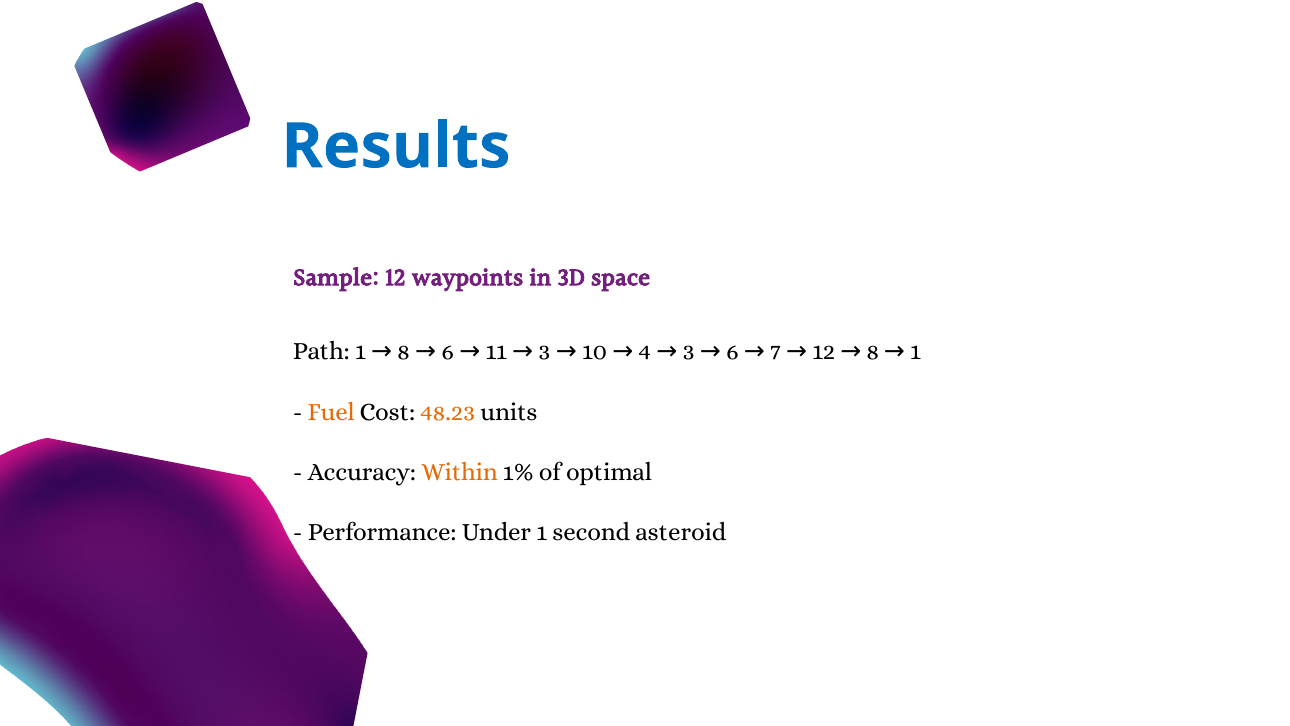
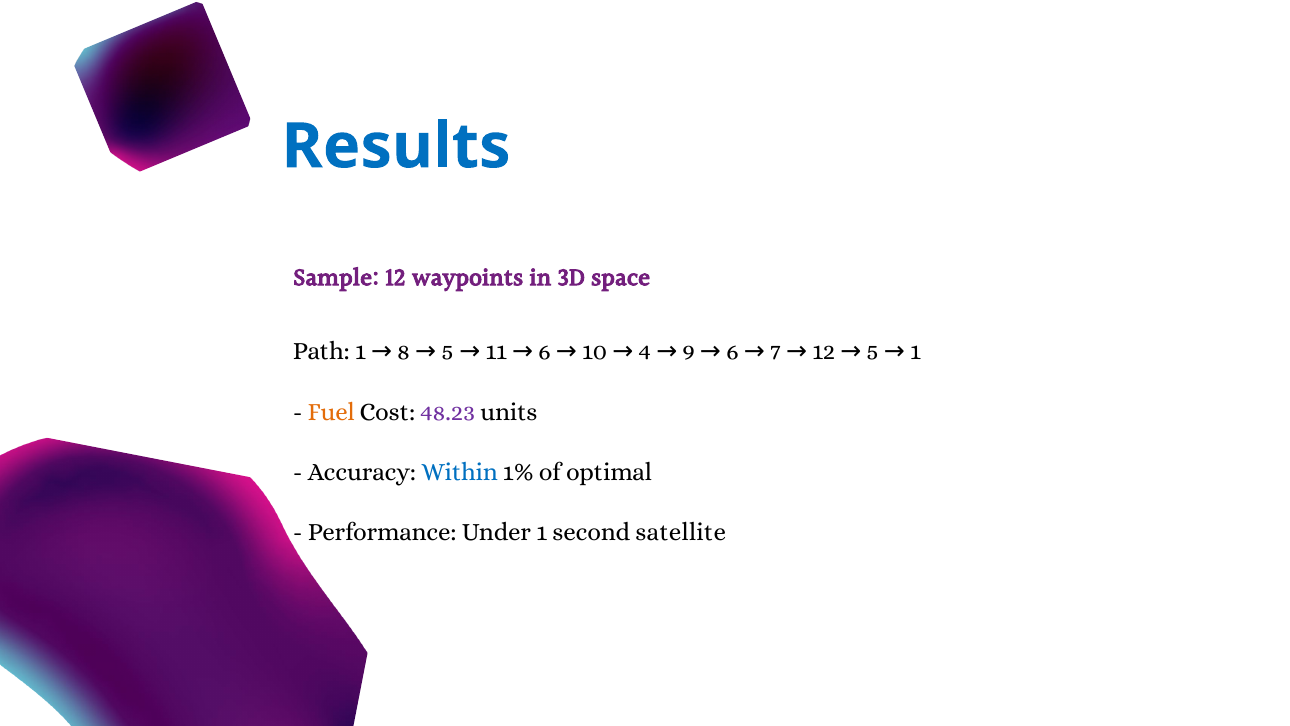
8 6: 6 -> 5 (448, 351)
11 3: 3 -> 6 (545, 351)
4 3: 3 -> 9 (689, 351)
12 8: 8 -> 5 (873, 351)
48.23 colour: orange -> purple (448, 412)
Within colour: orange -> blue (460, 472)
asteroid: asteroid -> satellite (681, 532)
